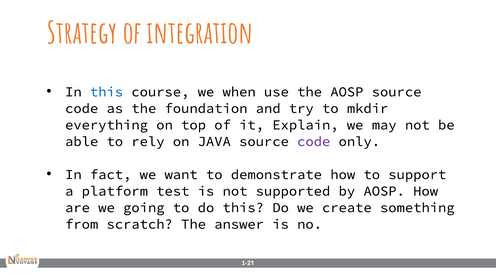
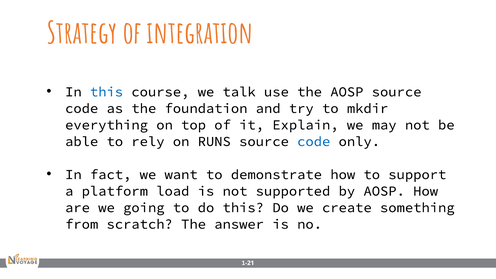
when: when -> talk (239, 92)
JAVA: JAVA -> RUNS (214, 141)
code colour: purple -> blue (314, 141)
test: test -> load (173, 191)
